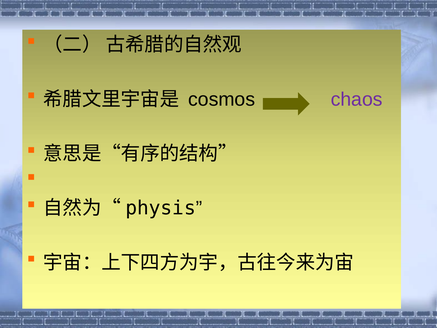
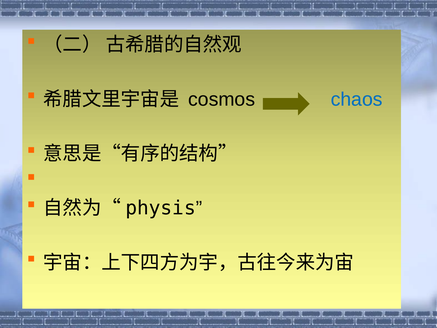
chaos colour: purple -> blue (357, 99)
